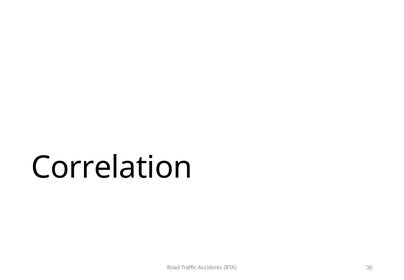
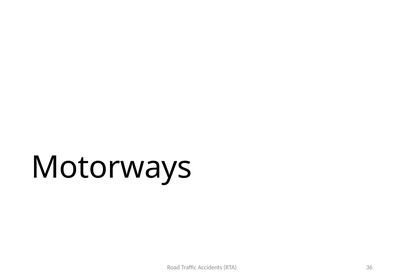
Correlation: Correlation -> Motorways (112, 167)
